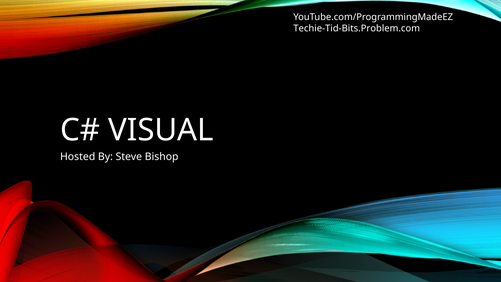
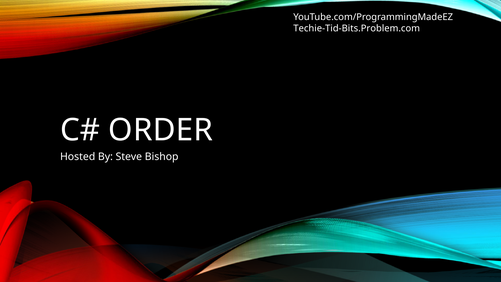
VISUAL: VISUAL -> ORDER (161, 130)
